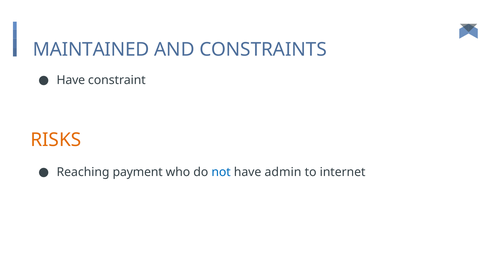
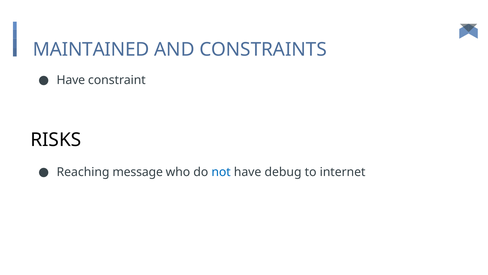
RISKS colour: orange -> black (56, 140)
payment: payment -> message (138, 172)
admin: admin -> debug (283, 172)
